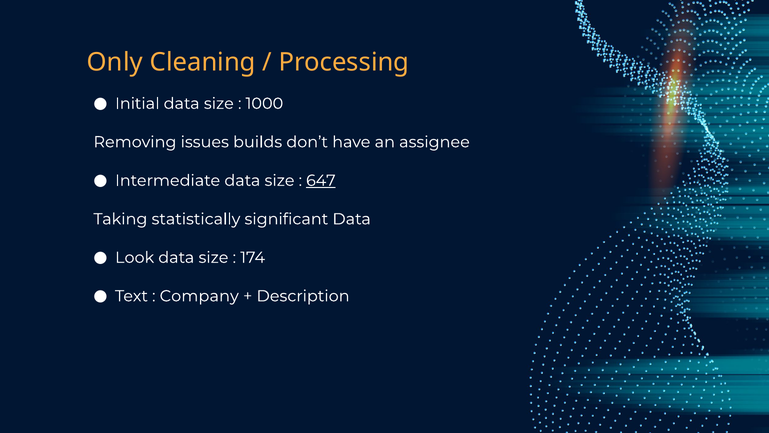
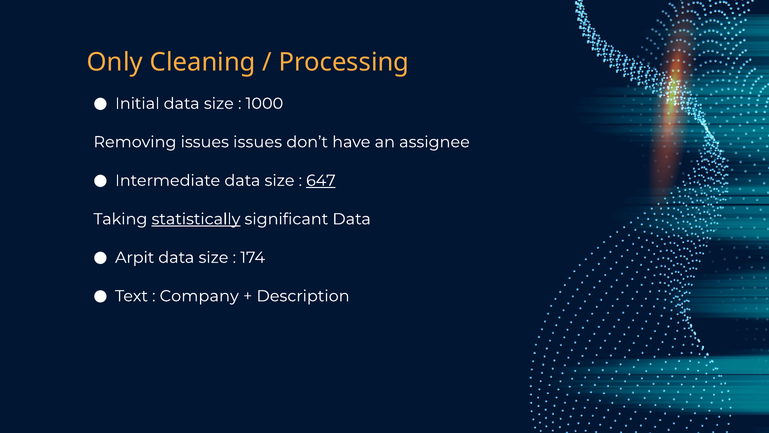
issues builds: builds -> issues (258, 142)
statistically underline: none -> present (196, 219)
Look: Look -> Arpit (135, 257)
